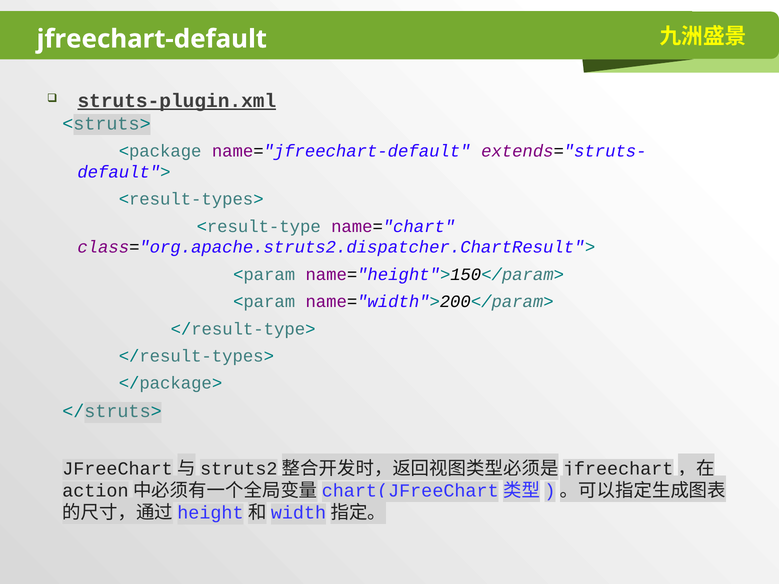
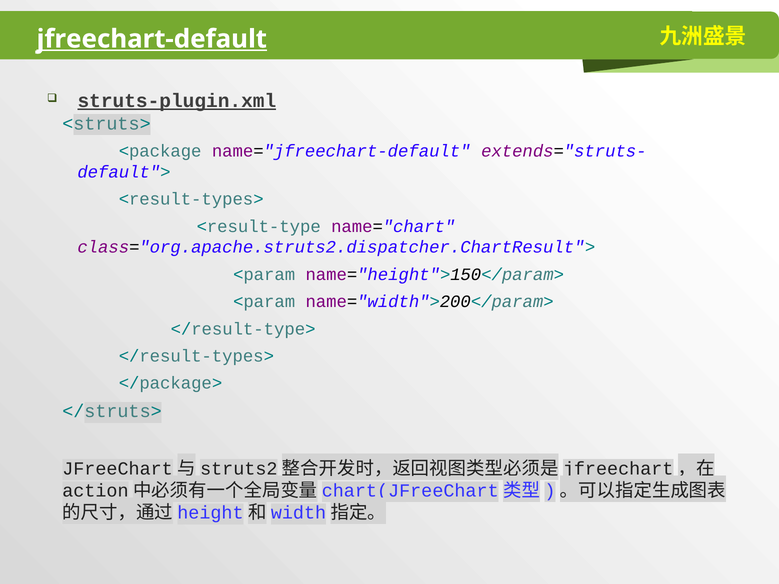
jfreechart-default underline: none -> present (152, 39)
